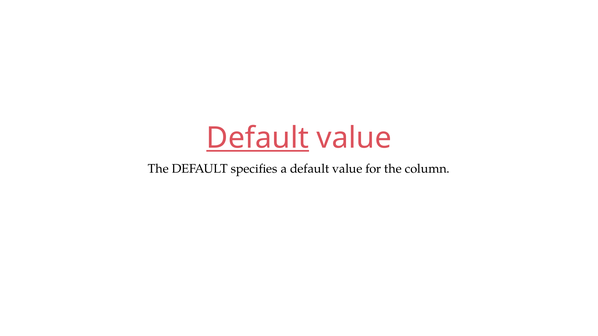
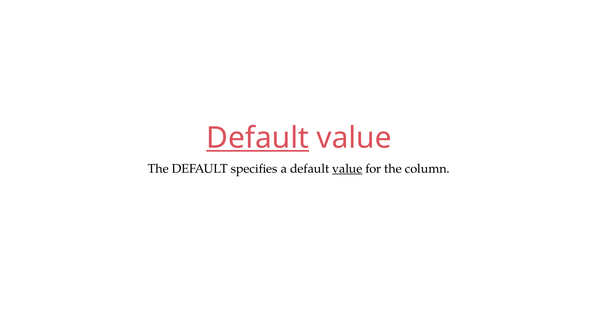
value underline: none -> present (347, 169)
